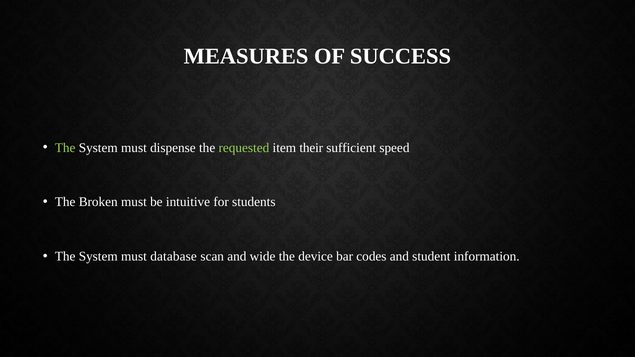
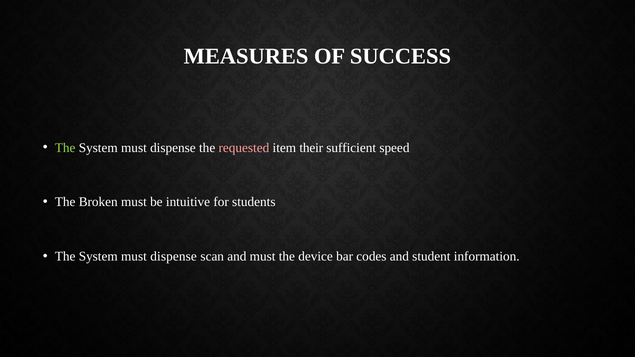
requested colour: light green -> pink (244, 148)
database: database -> dispense (174, 257)
and wide: wide -> must (263, 257)
